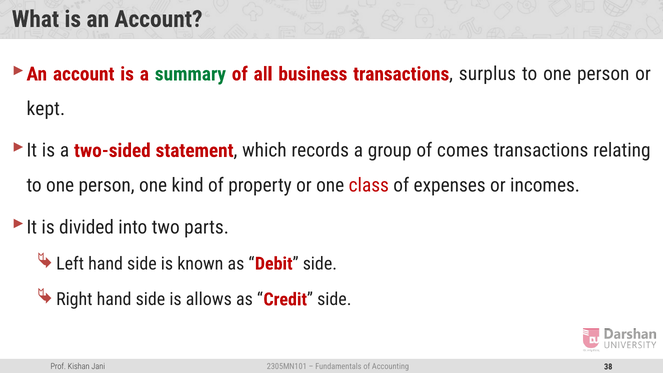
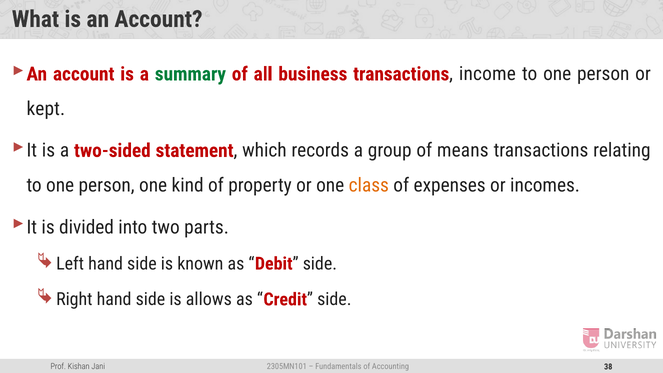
surplus: surplus -> income (487, 74)
comes: comes -> means (463, 151)
class colour: red -> orange (369, 185)
